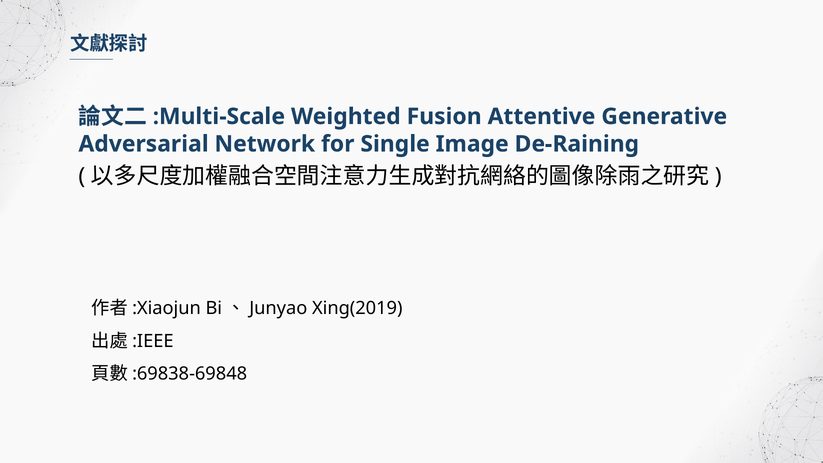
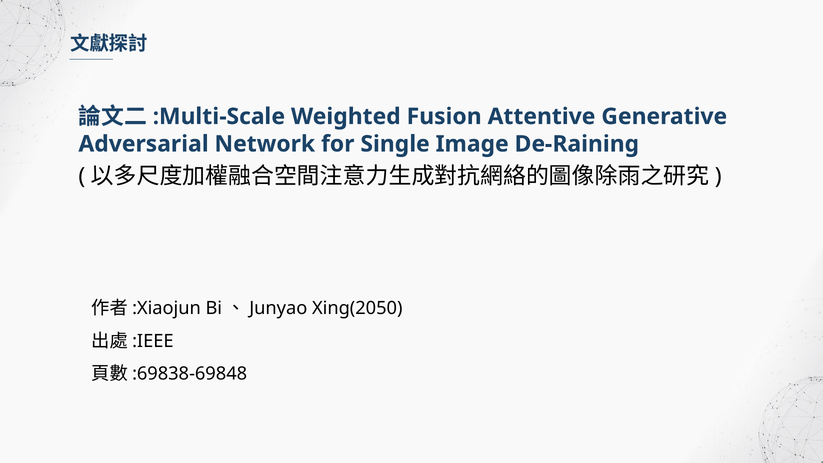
Xing(2019: Xing(2019 -> Xing(2050 (357, 308)
